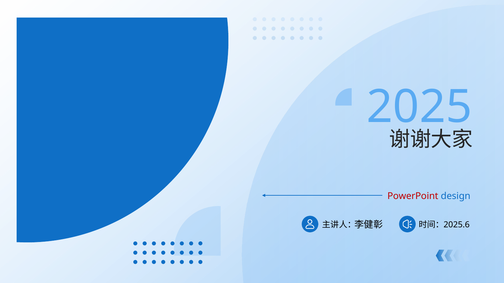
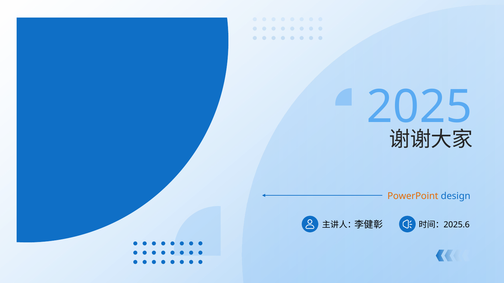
PowerPoint colour: red -> orange (413, 196)
